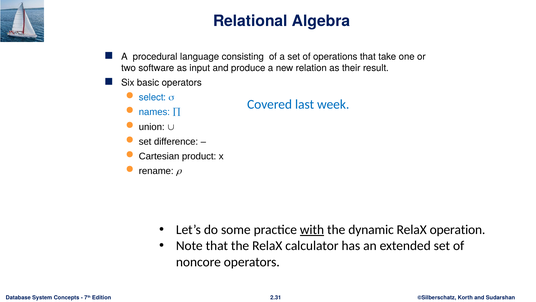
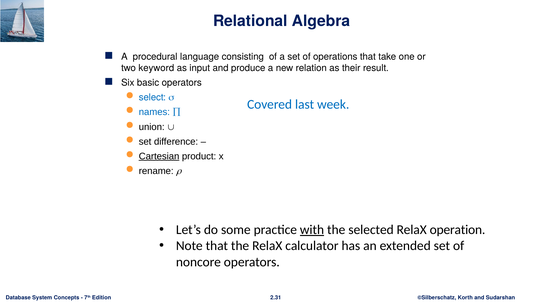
software: software -> keyword (156, 68)
Cartesian underline: none -> present (159, 156)
dynamic: dynamic -> selected (371, 229)
